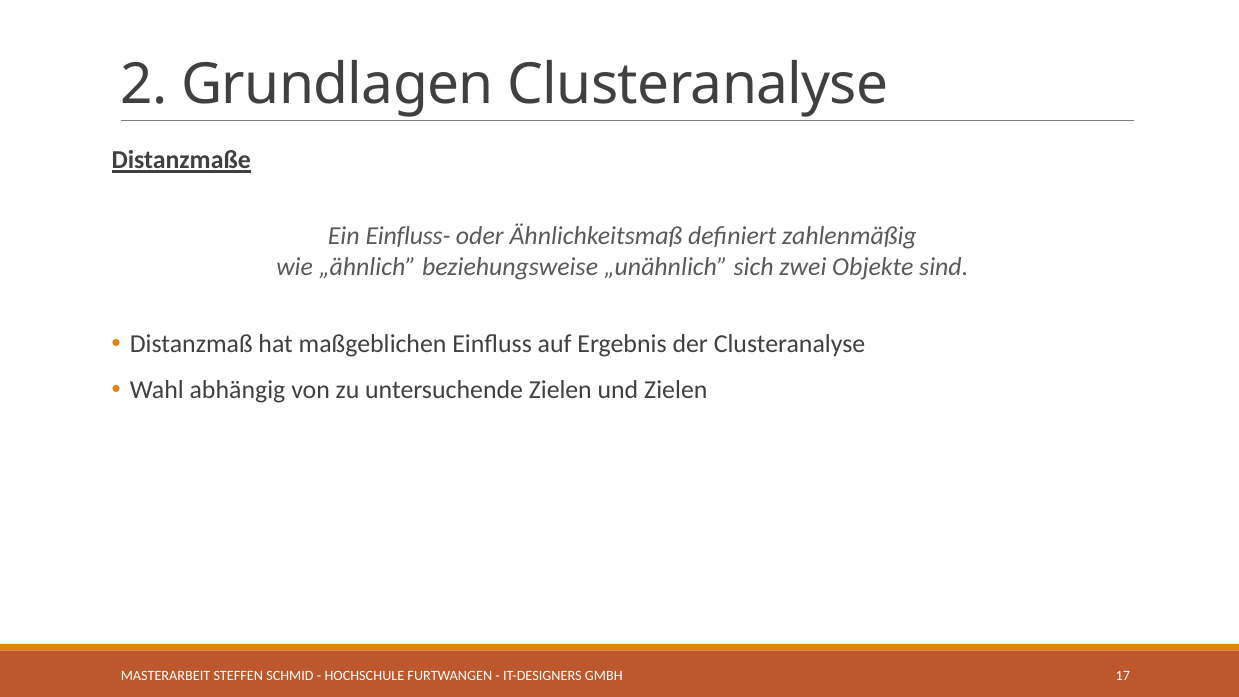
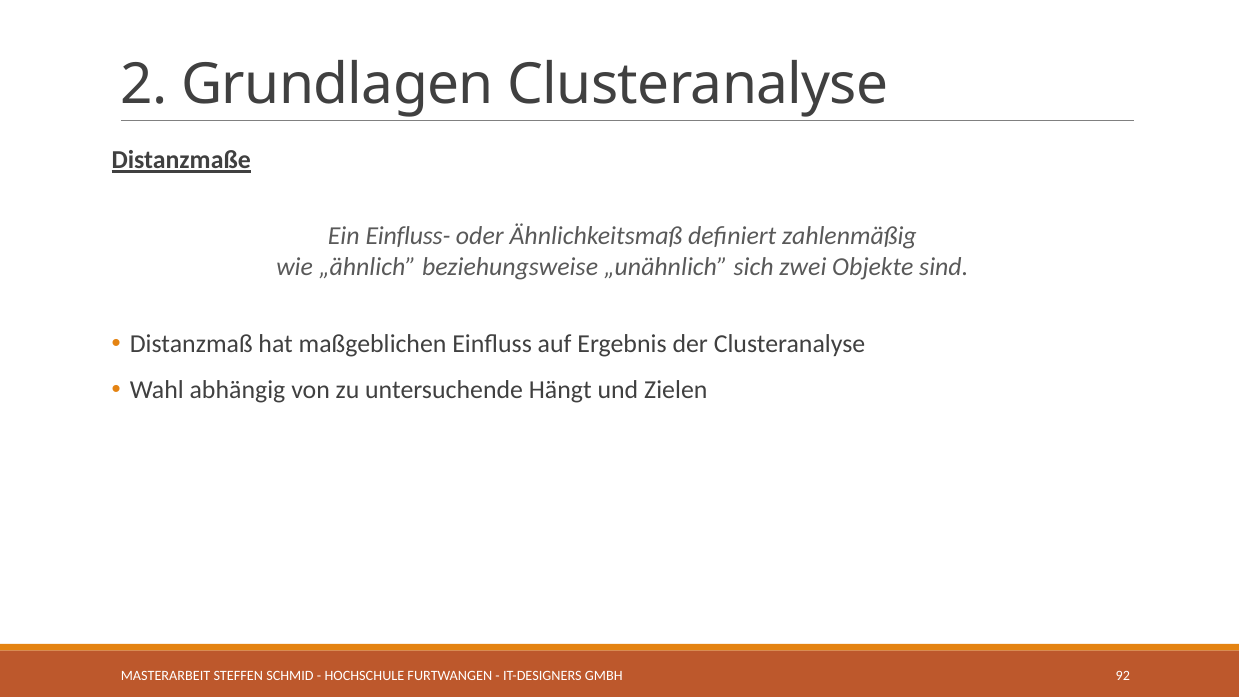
untersuchende Zielen: Zielen -> Hängt (560, 390)
17: 17 -> 92 (1123, 676)
